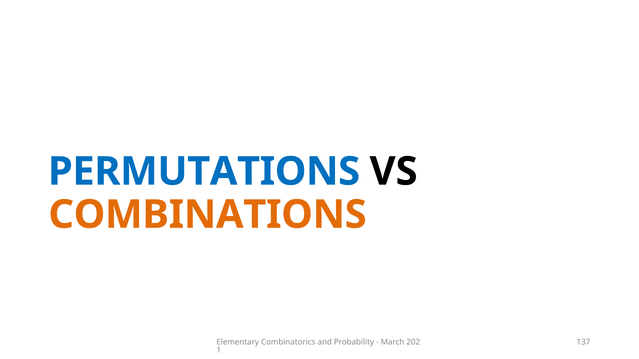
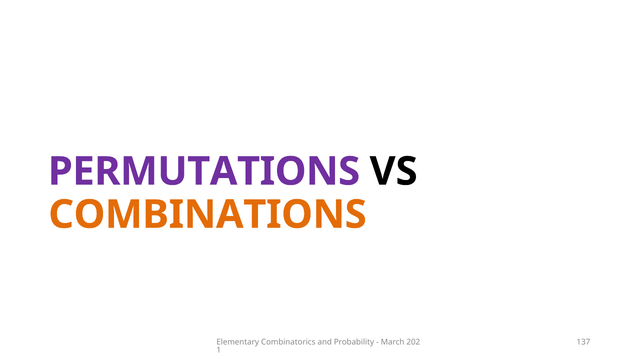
PERMUTATIONS colour: blue -> purple (204, 172)
